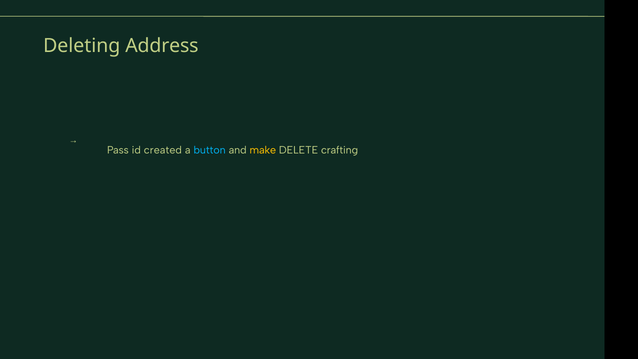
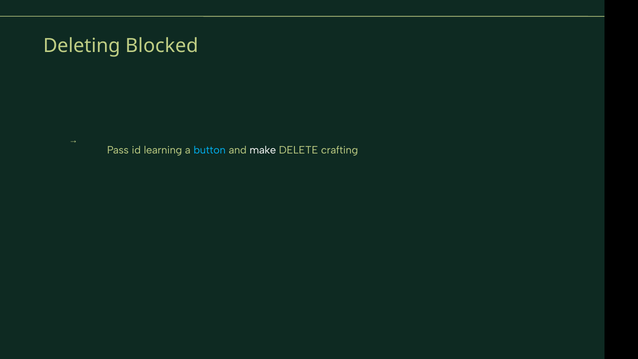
Address: Address -> Blocked (162, 46)
created: created -> learning (163, 150)
make colour: yellow -> white (263, 150)
